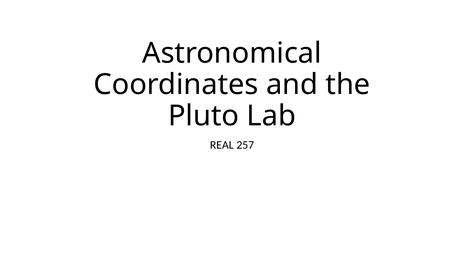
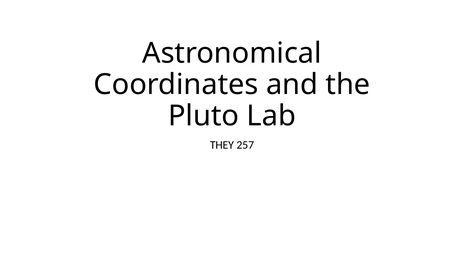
REAL: REAL -> THEY (222, 145)
